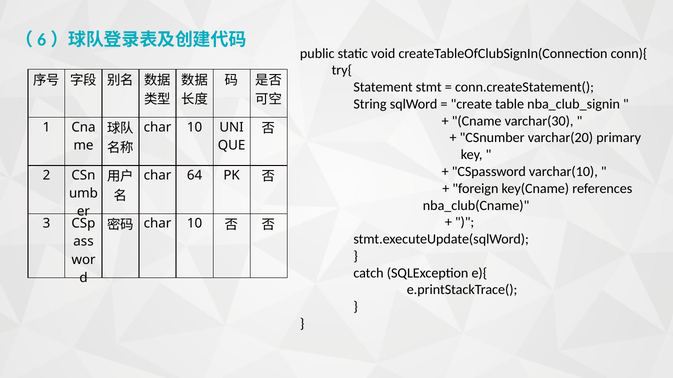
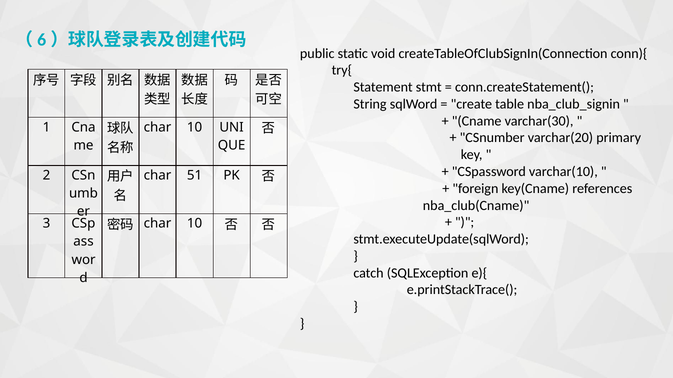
64: 64 -> 51 (195, 176)
